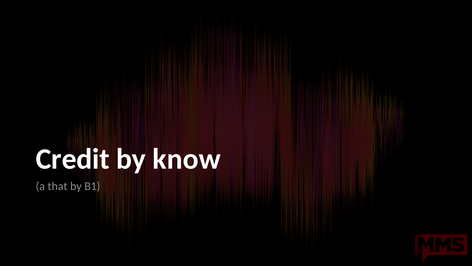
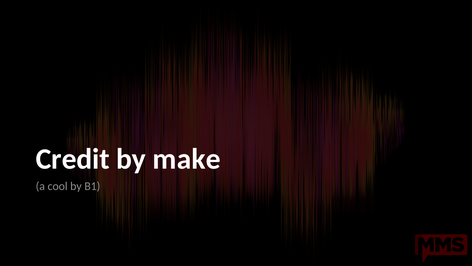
know: know -> make (187, 159)
that: that -> cool (58, 186)
